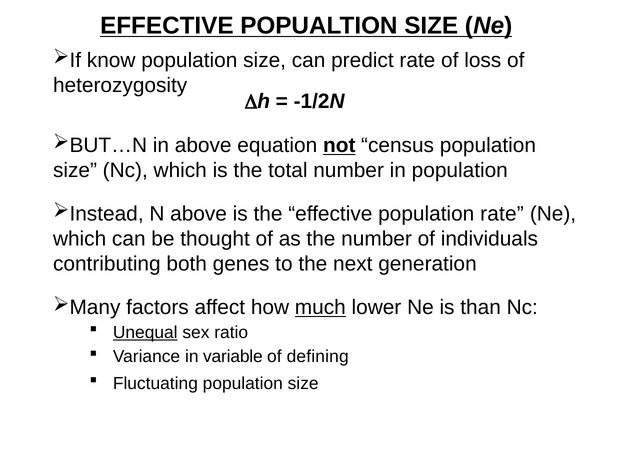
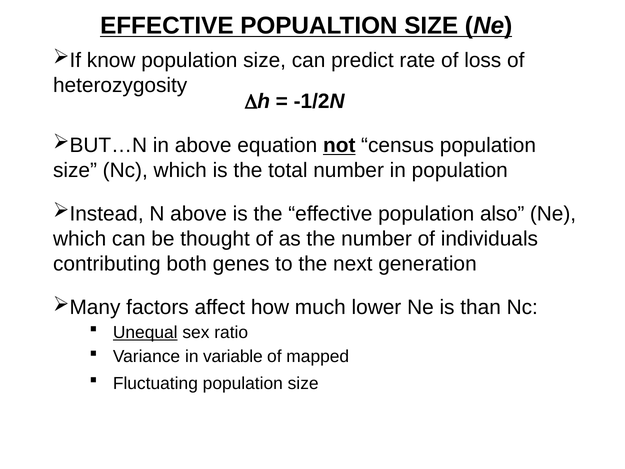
population rate: rate -> also (502, 214)
much underline: present -> none (320, 307)
defining: defining -> mapped (318, 356)
